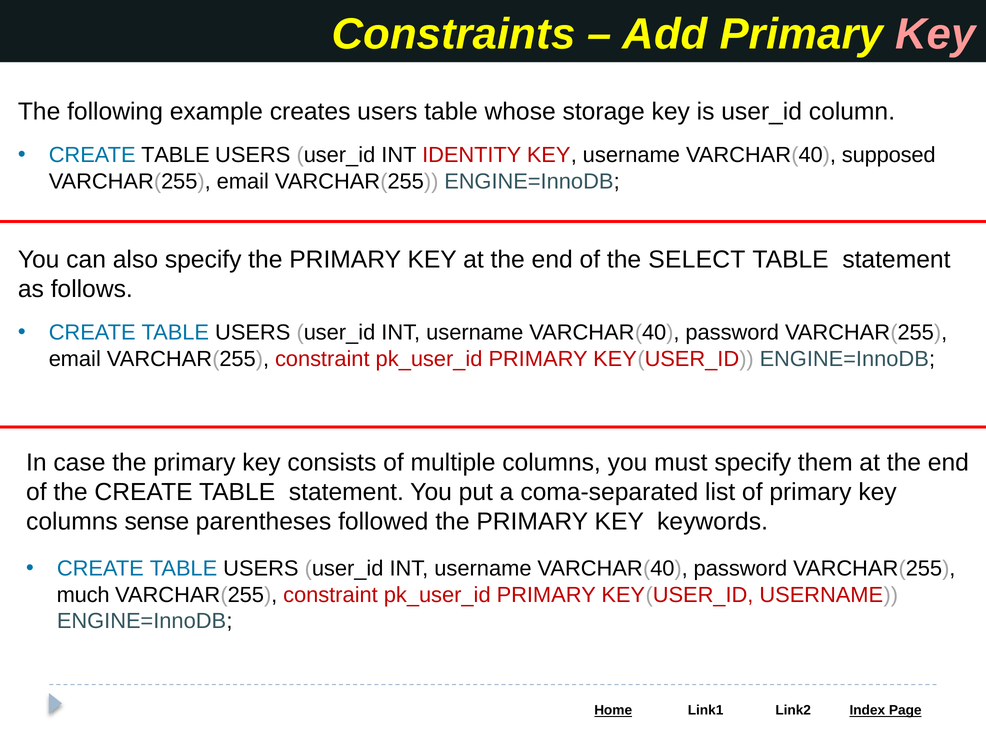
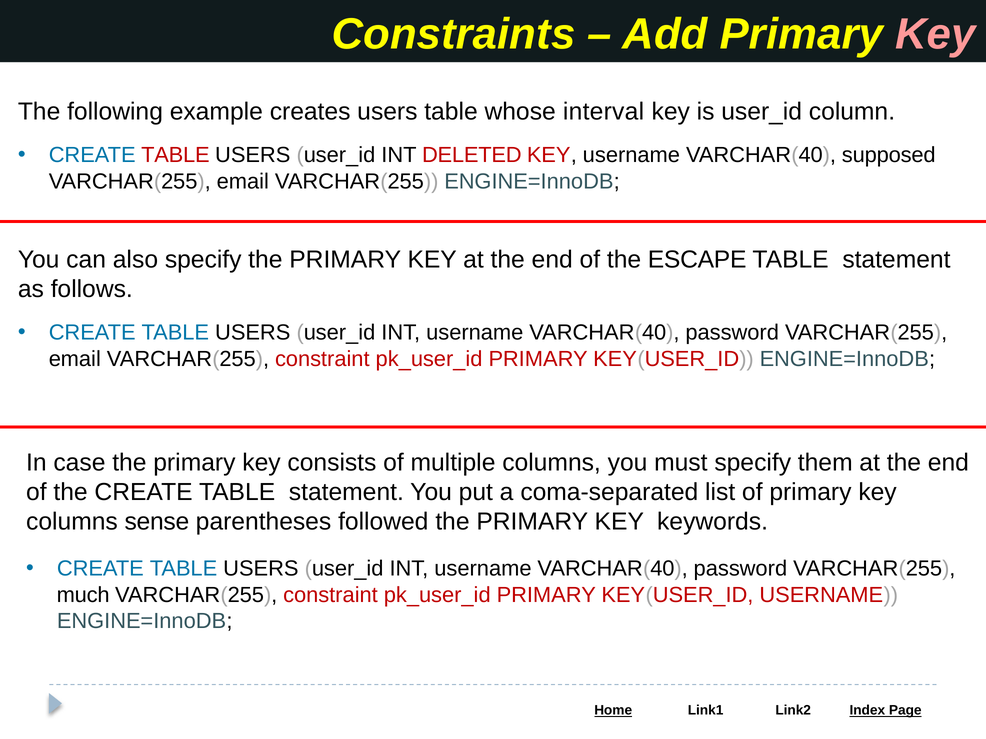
storage: storage -> interval (604, 112)
TABLE colour: black -> red (175, 155)
IDENTITY: IDENTITY -> DELETED (472, 155)
SELECT: SELECT -> ESCAPE (697, 260)
